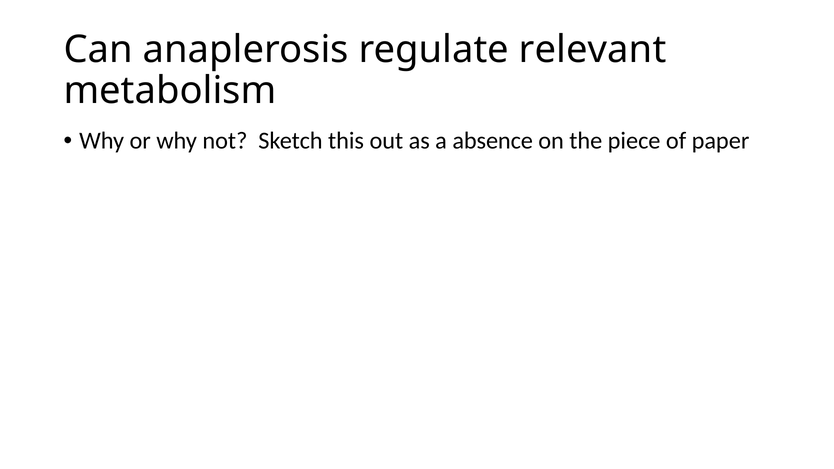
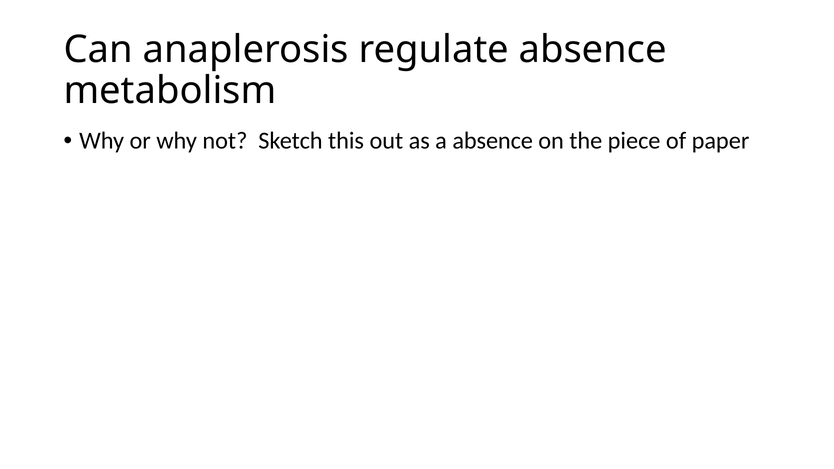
regulate relevant: relevant -> absence (593, 49)
